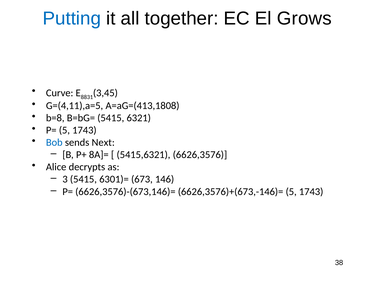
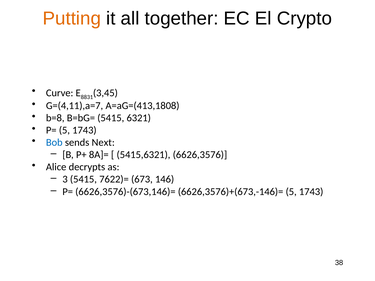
Putting colour: blue -> orange (72, 18)
Grows: Grows -> Crypto (304, 18)
G=(4,11),a=5: G=(4,11),a=5 -> G=(4,11),a=7 (75, 106)
6301)=: 6301)= -> 7622)= (114, 179)
